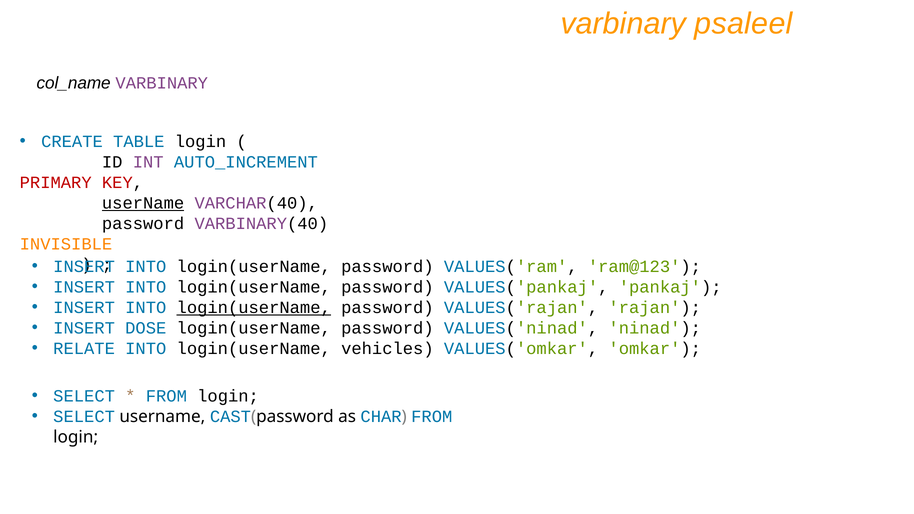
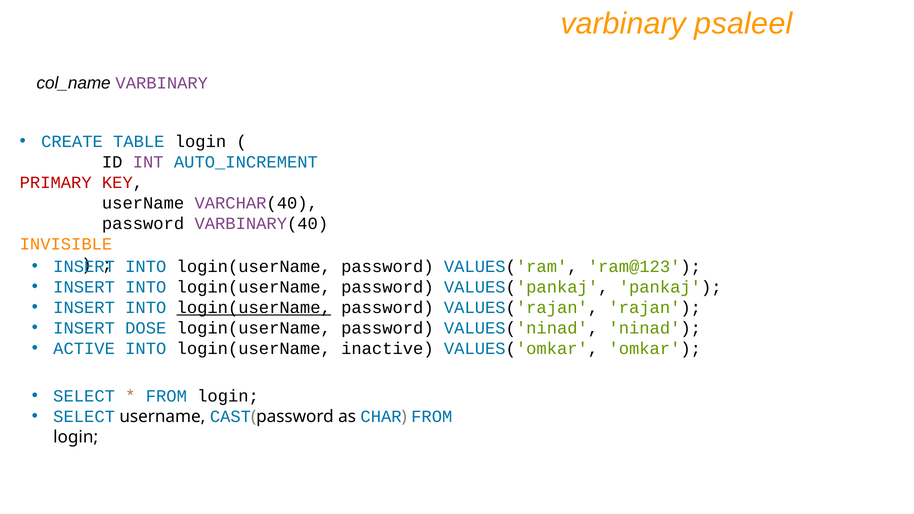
userName underline: present -> none (143, 203)
RELATE: RELATE -> ACTIVE (84, 349)
vehicles: vehicles -> inactive (387, 349)
